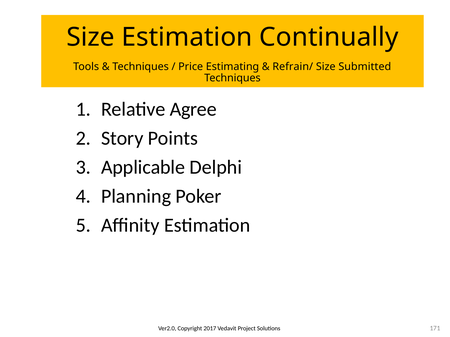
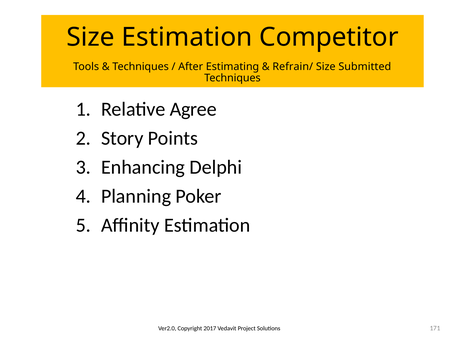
Continually: Continually -> Competitor (329, 37)
Price: Price -> After (191, 67)
Applicable: Applicable -> Enhancing (143, 167)
